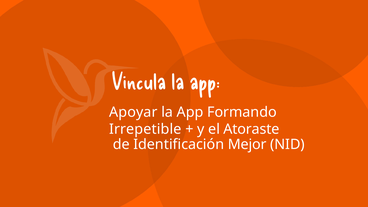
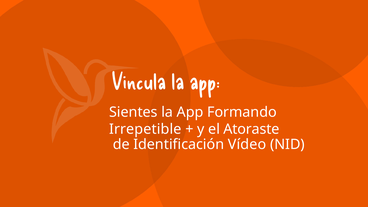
Apoyar: Apoyar -> Sientes (133, 112)
Mejor: Mejor -> Vídeo (247, 145)
